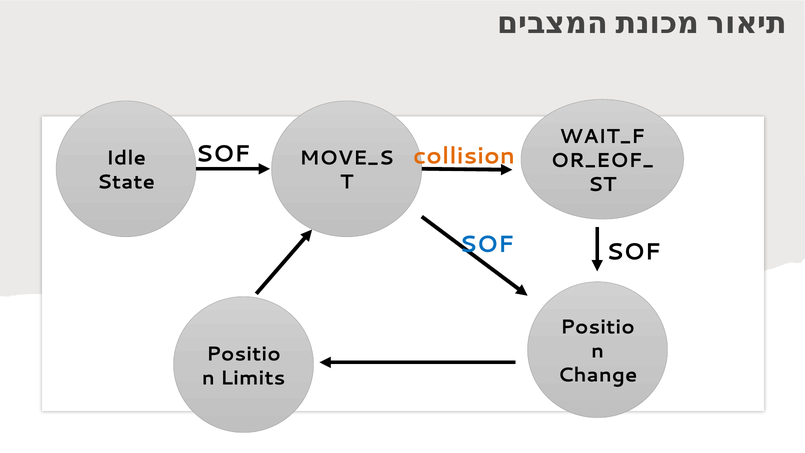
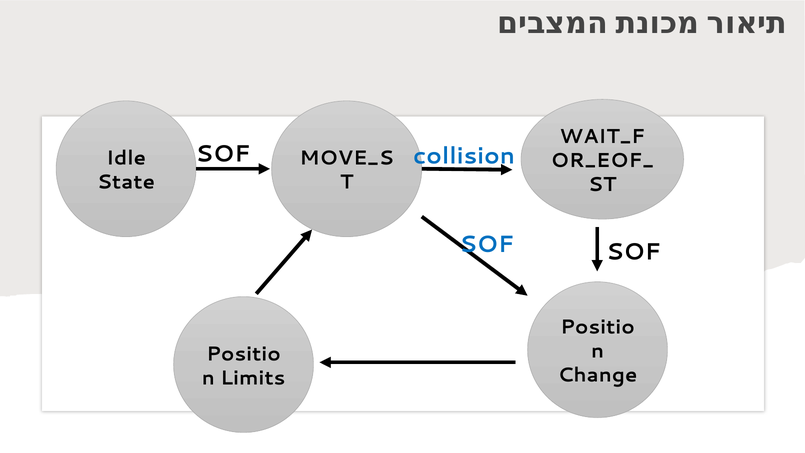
collision colour: orange -> blue (464, 156)
